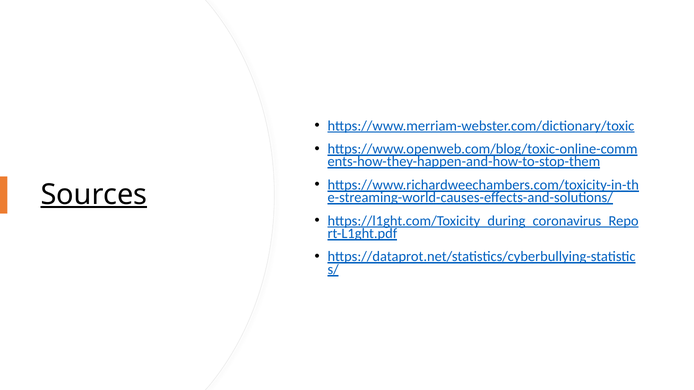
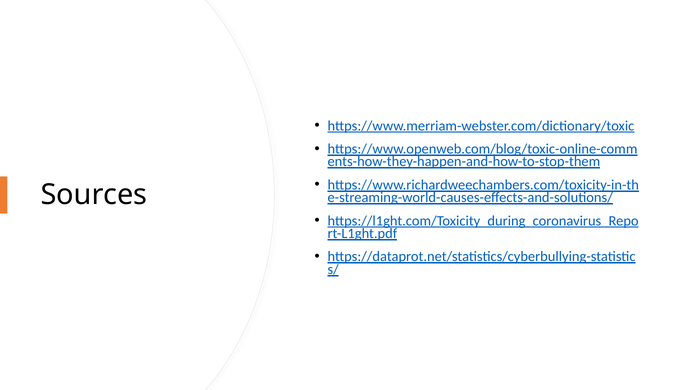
Sources underline: present -> none (94, 195)
